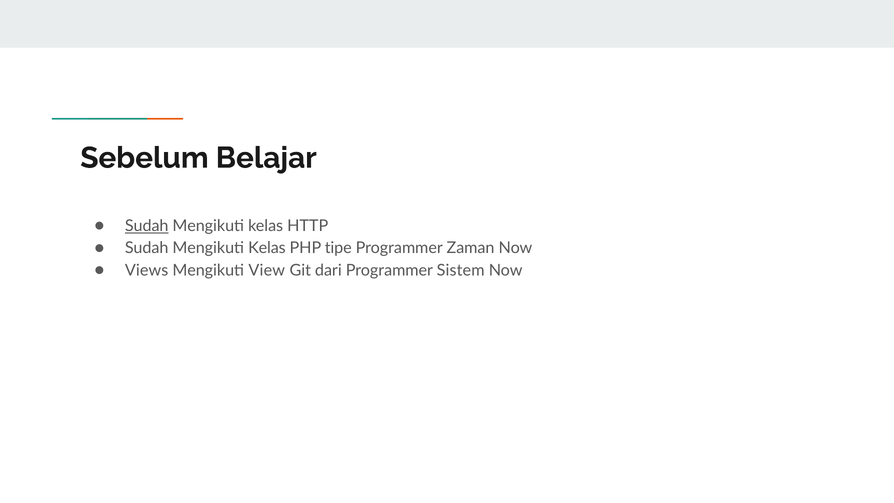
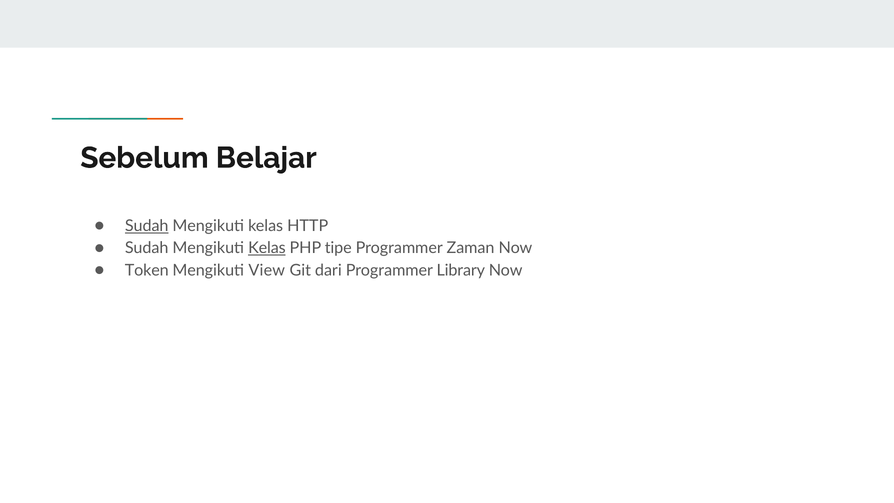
Kelas underline: none -> present (267, 248)
Views: Views -> Token (147, 270)
Sistem: Sistem -> Library (461, 270)
